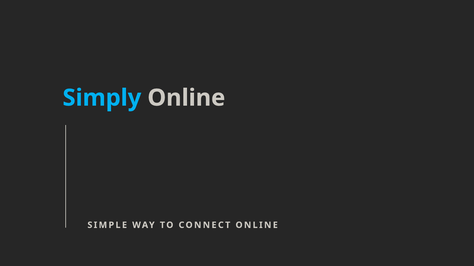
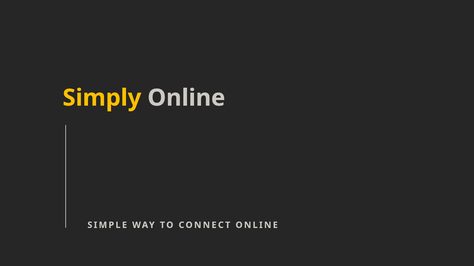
Simply colour: light blue -> yellow (102, 98)
